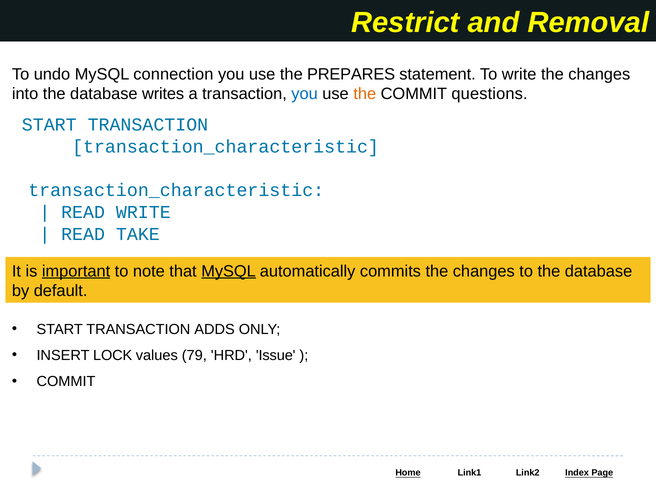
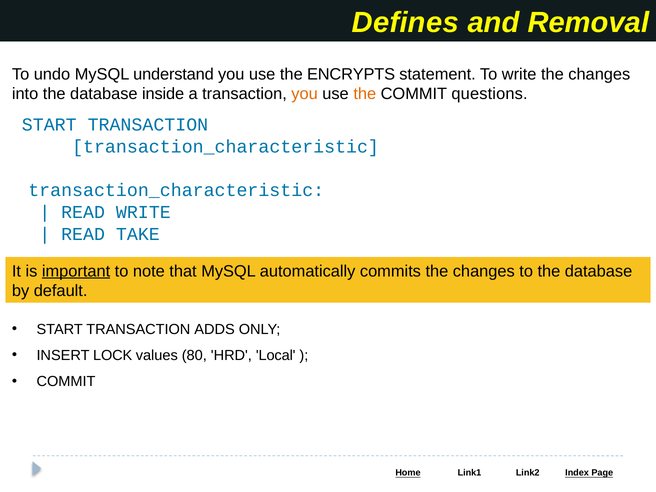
Restrict: Restrict -> Defines (405, 23)
connection: connection -> understand (173, 74)
PREPARES: PREPARES -> ENCRYPTS (351, 74)
writes: writes -> inside (163, 94)
you colour: blue -> orange (305, 94)
MySQL underline: present -> none (229, 271)
79: 79 -> 80 (194, 355)
Issue: Issue -> Local (276, 355)
